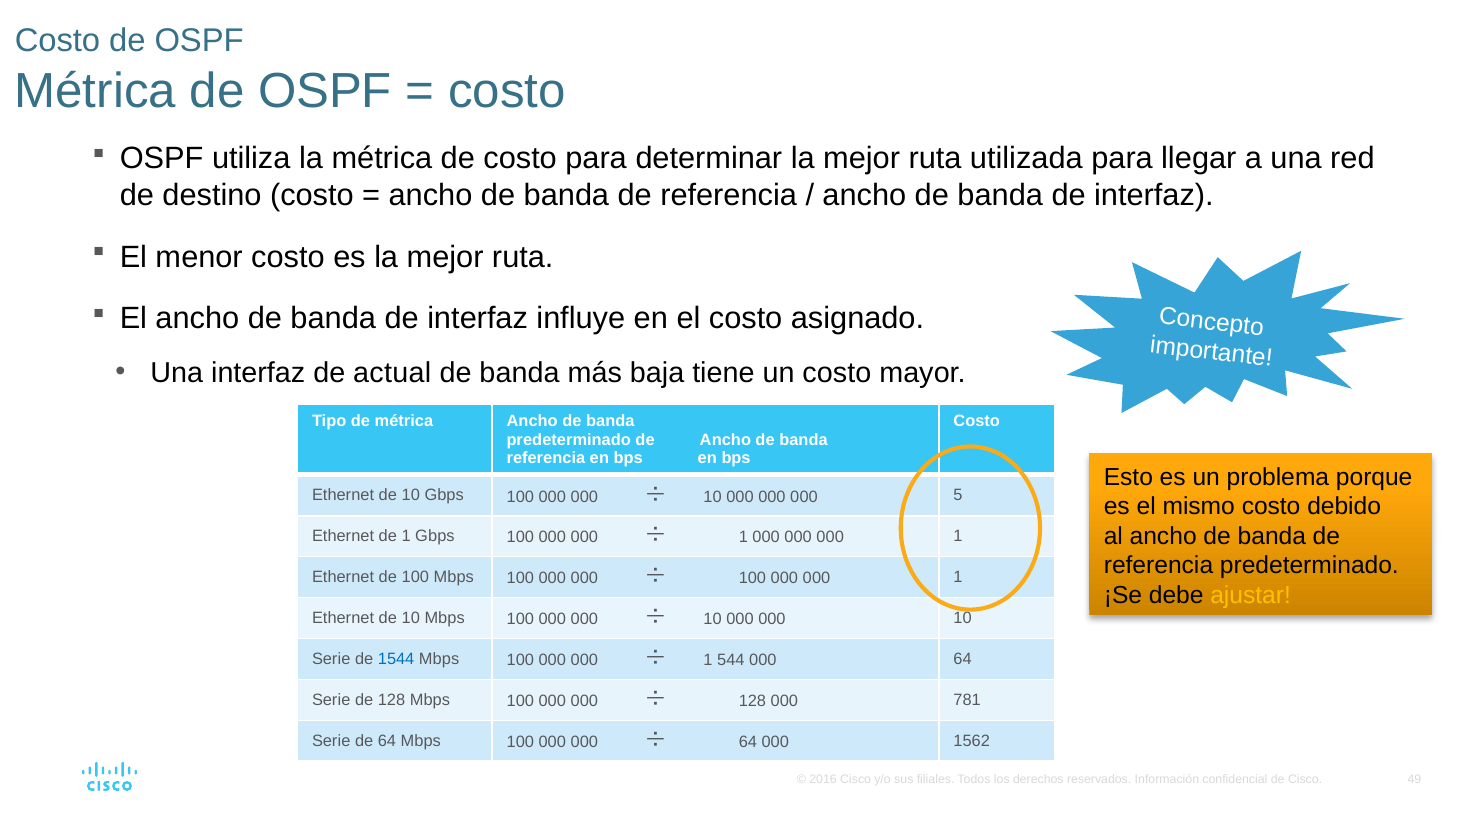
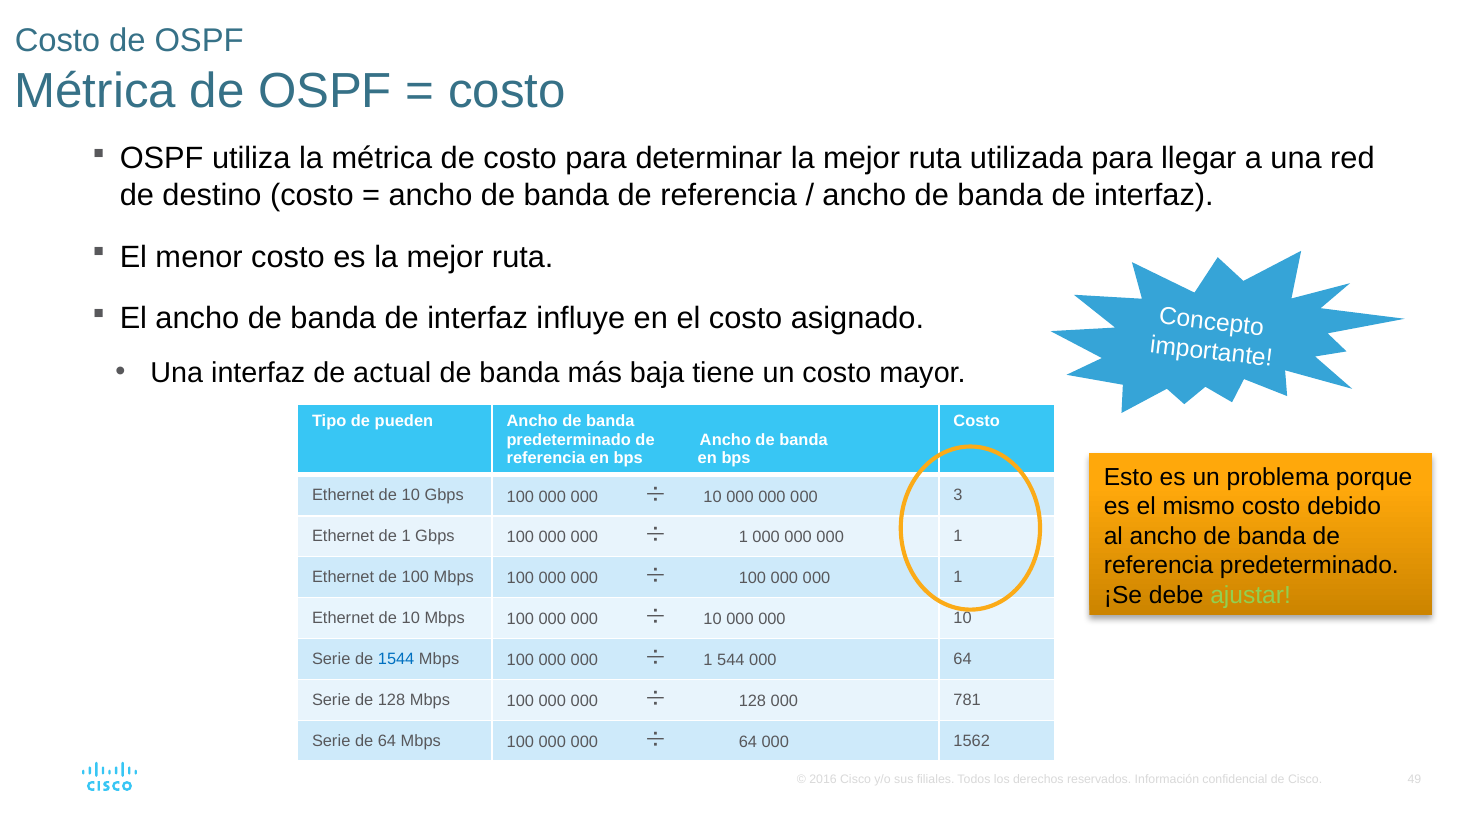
de métrica: métrica -> pueden (404, 421)
5: 5 -> 3 (958, 495)
ajustar colour: yellow -> light green (1251, 595)
